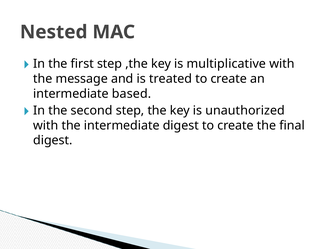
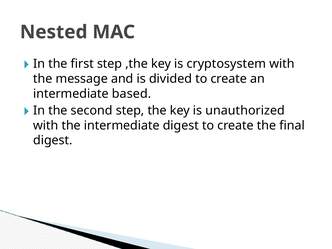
multiplicative: multiplicative -> cryptosystem (226, 64)
treated: treated -> divided (170, 79)
